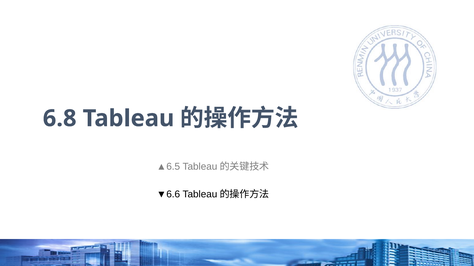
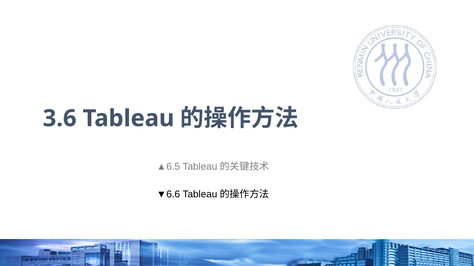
6.8: 6.8 -> 3.6 (60, 119)
